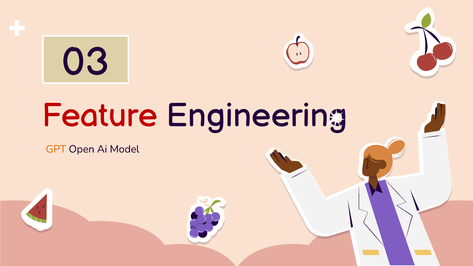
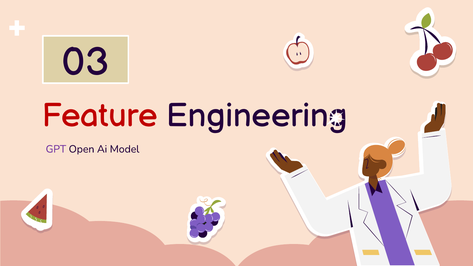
GPT colour: orange -> purple (56, 149)
